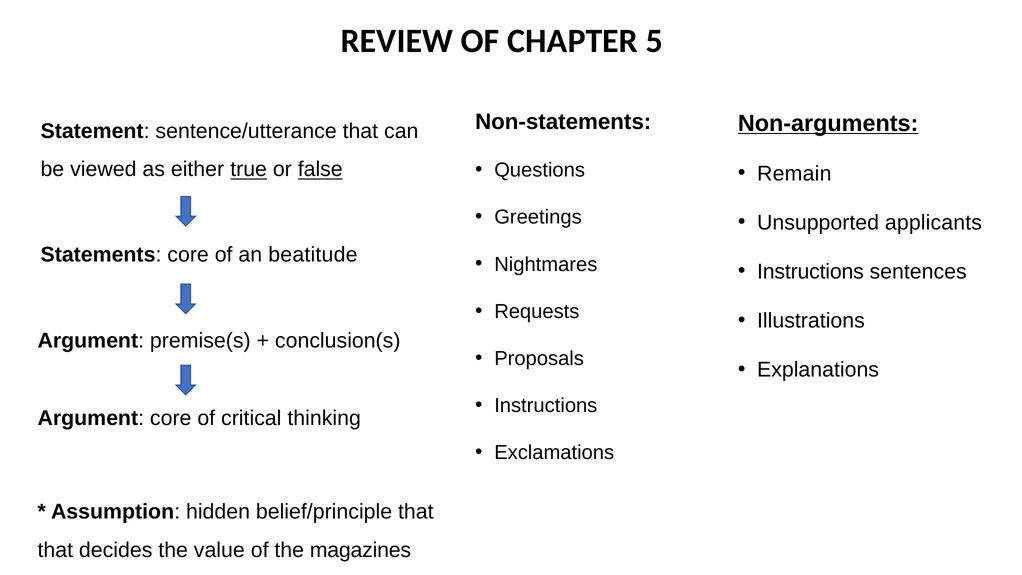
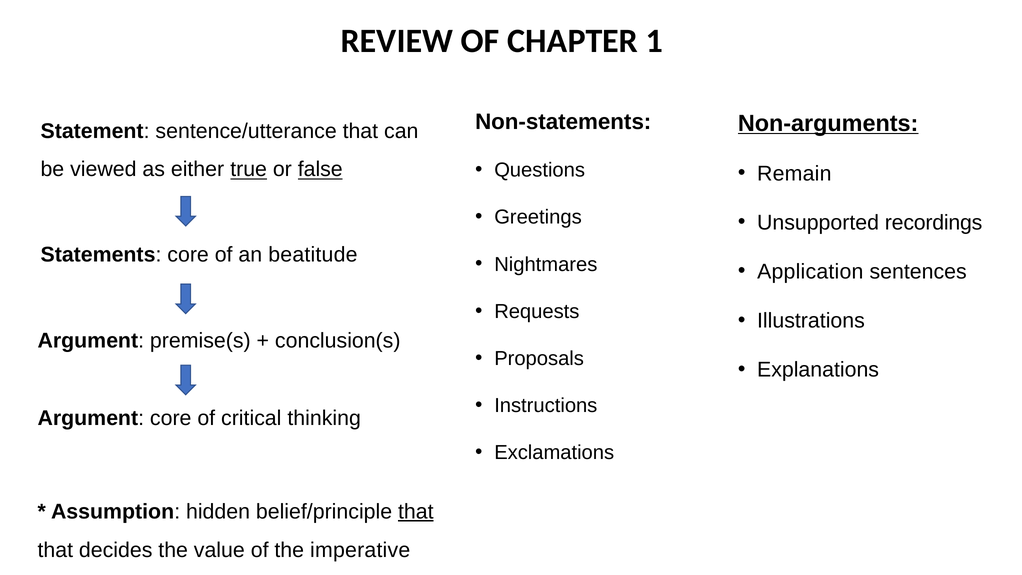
5: 5 -> 1 (654, 41)
applicants: applicants -> recordings (934, 223)
Instructions: Instructions -> Application (810, 272)
that underline: none -> present (416, 512)
magazines: magazines -> imperative (360, 550)
